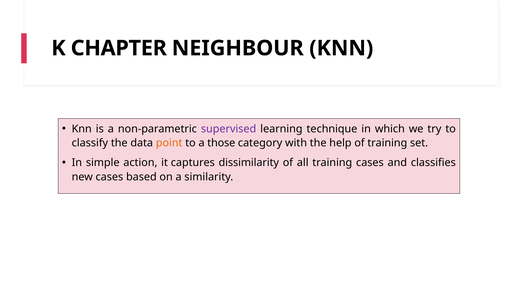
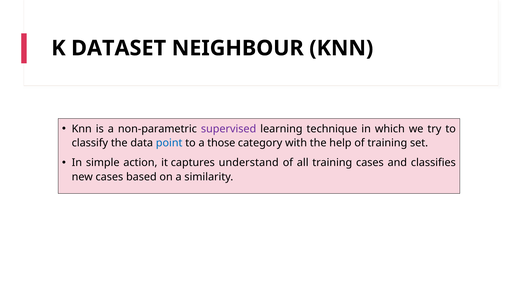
CHAPTER: CHAPTER -> DATASET (119, 48)
point colour: orange -> blue (169, 143)
dissimilarity: dissimilarity -> understand (249, 163)
